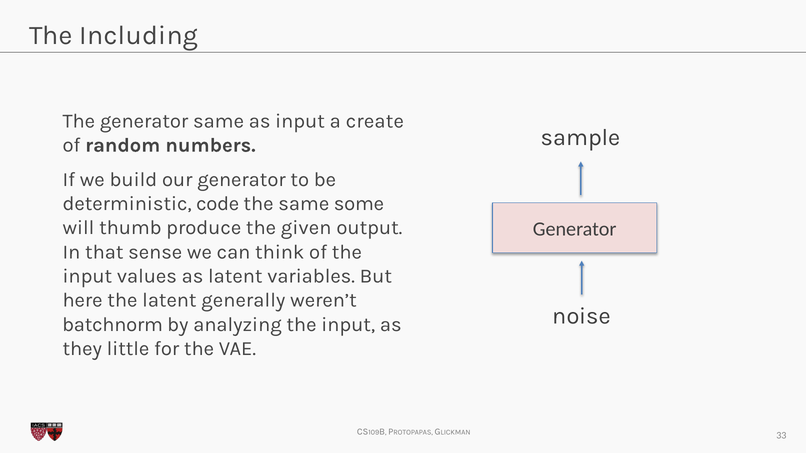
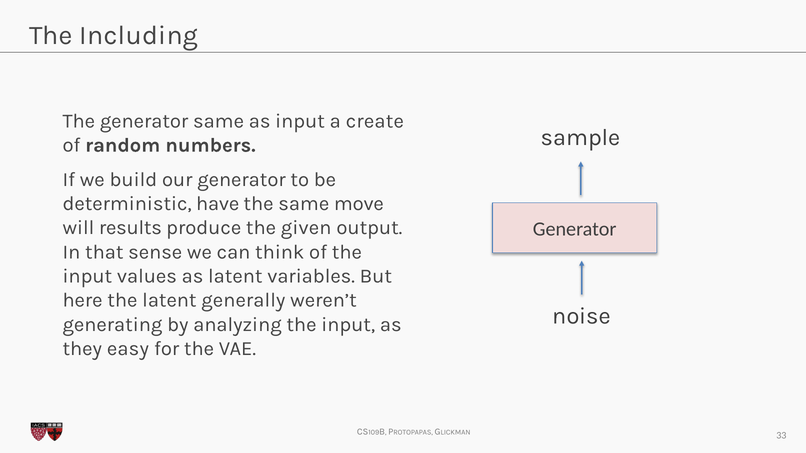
code: code -> have (218, 204)
some: some -> move (359, 204)
thumb: thumb -> results (130, 228)
batchnorm: batchnorm -> generating (112, 325)
little: little -> easy (128, 349)
